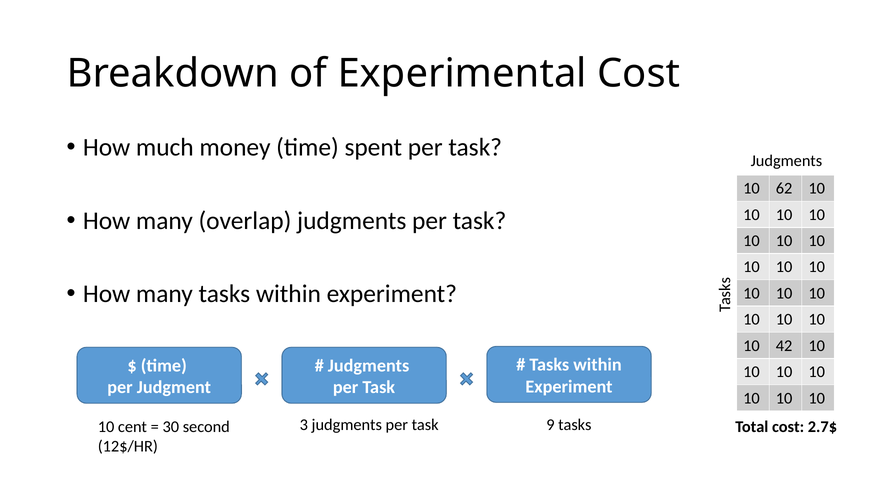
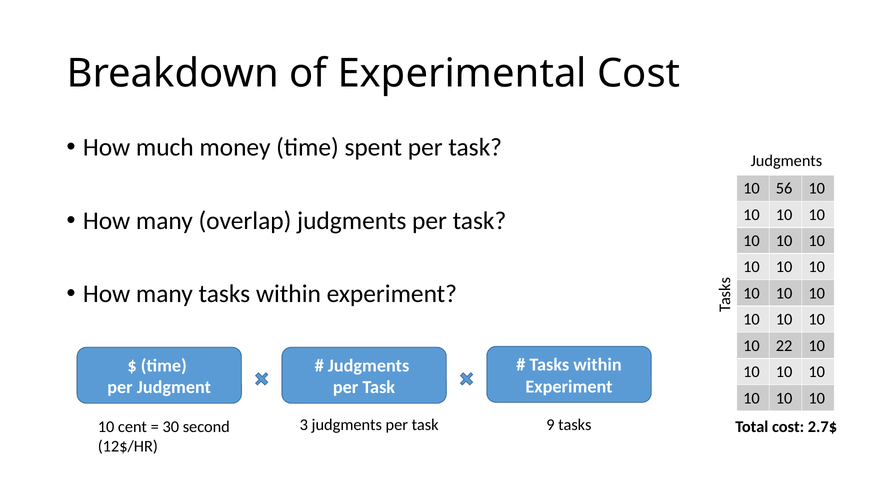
62: 62 -> 56 (784, 188)
42: 42 -> 22 (784, 346)
